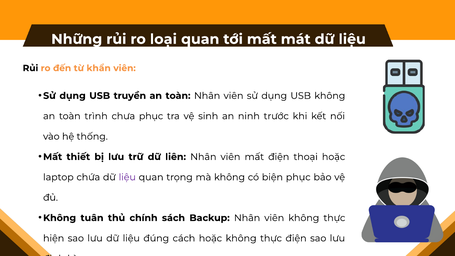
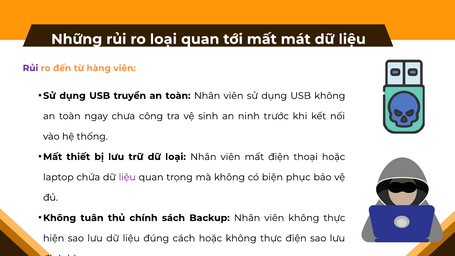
Rủi colour: black -> purple (30, 68)
khẩn: khẩn -> hàng (99, 68)
trình: trình -> ngay (96, 116)
chưa phục: phục -> công (151, 116)
dữ liên: liên -> loại (176, 157)
